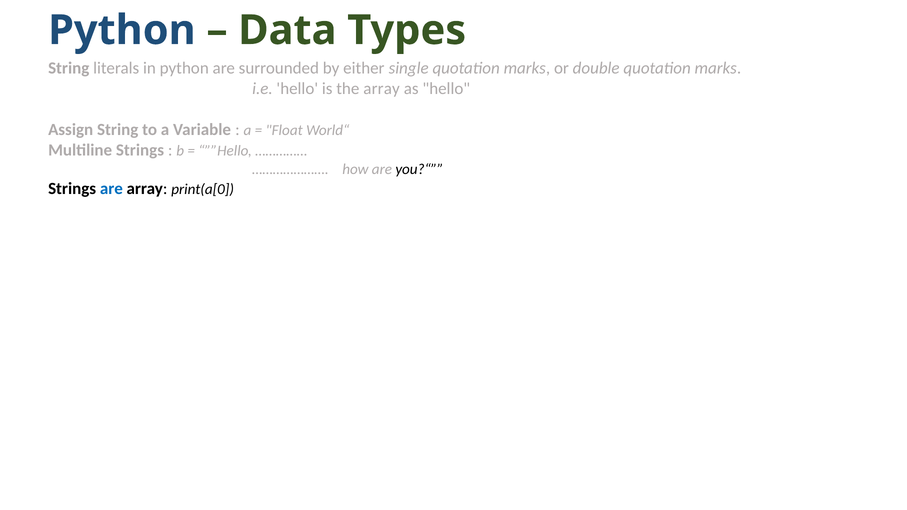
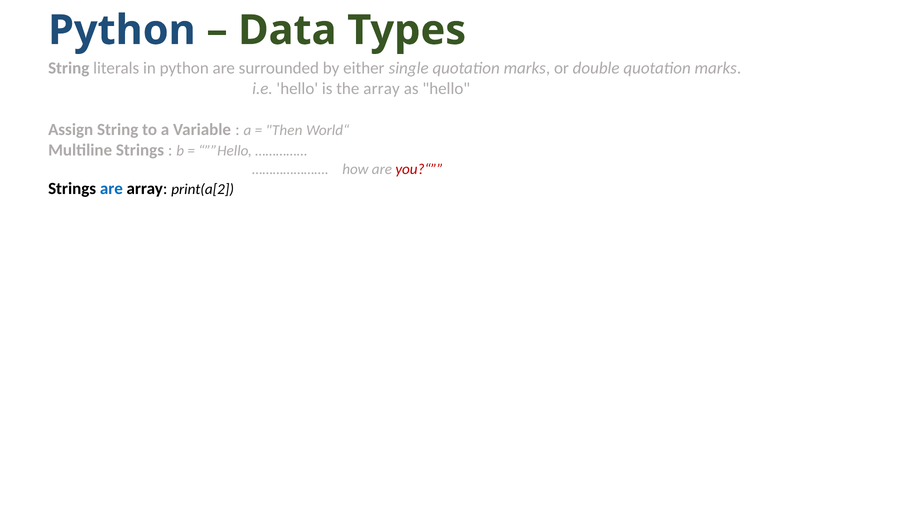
Float: Float -> Then (284, 130)
you?“ colour: black -> red (419, 169)
print(a[0: print(a[0 -> print(a[2 (203, 189)
